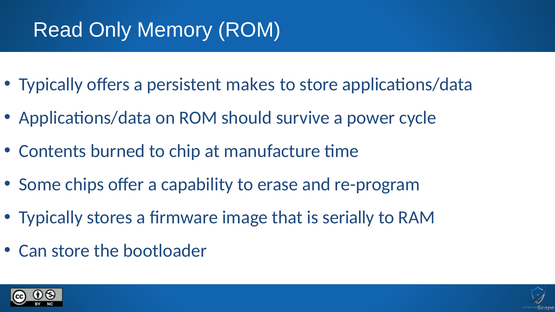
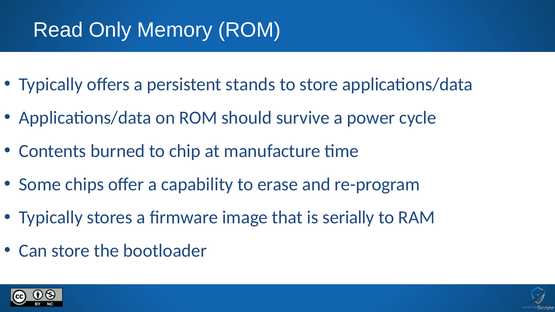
makes: makes -> stands (251, 85)
